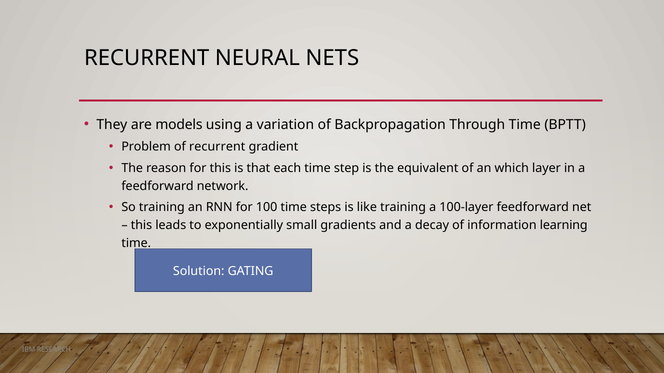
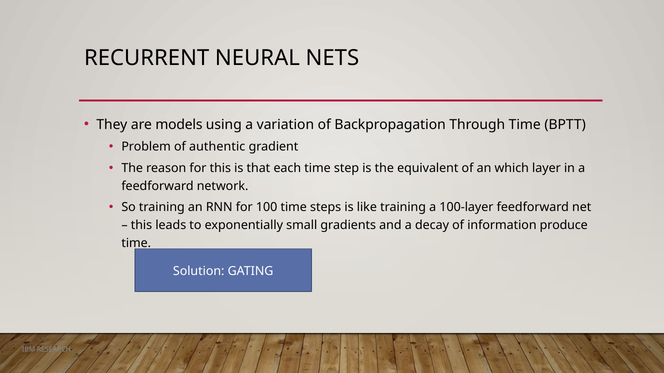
of recurrent: recurrent -> authentic (217, 147)
learning: learning -> produce (564, 226)
